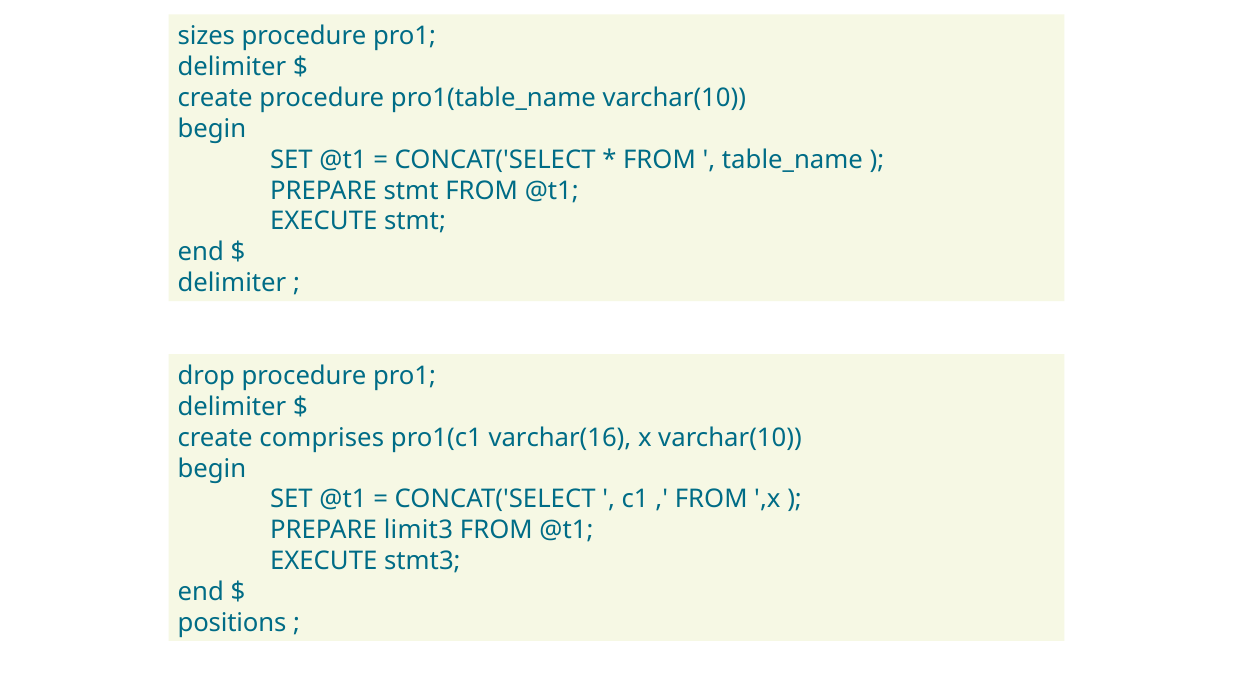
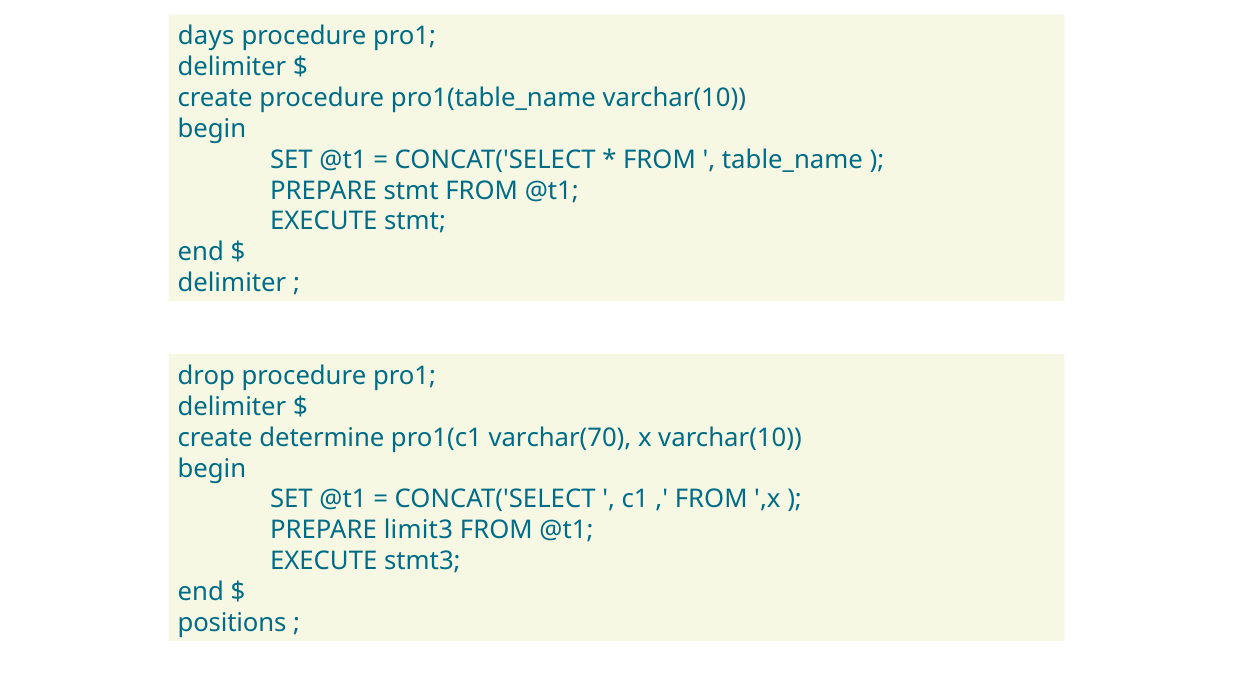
sizes: sizes -> days (206, 36)
comprises: comprises -> determine (322, 437)
varchar(16: varchar(16 -> varchar(70 (560, 437)
